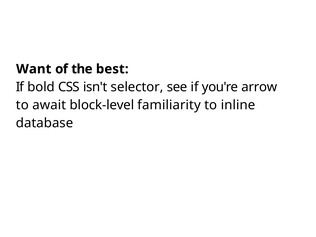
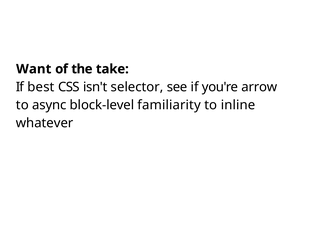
best: best -> take (112, 69)
bold: bold -> best (41, 87)
await: await -> async (49, 105)
database: database -> whatever (45, 123)
